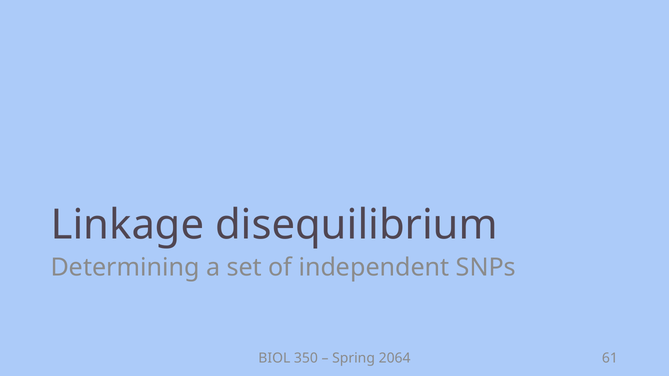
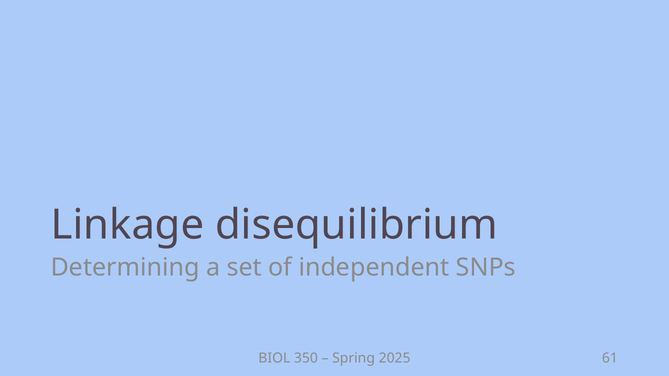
2064: 2064 -> 2025 (395, 359)
